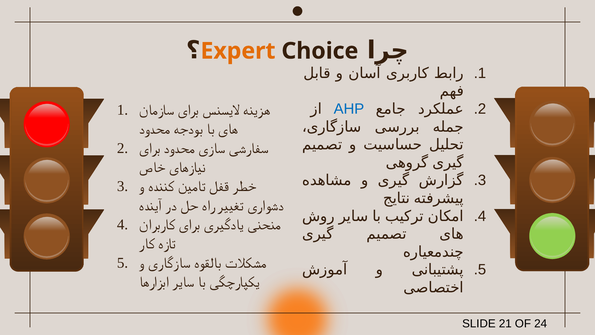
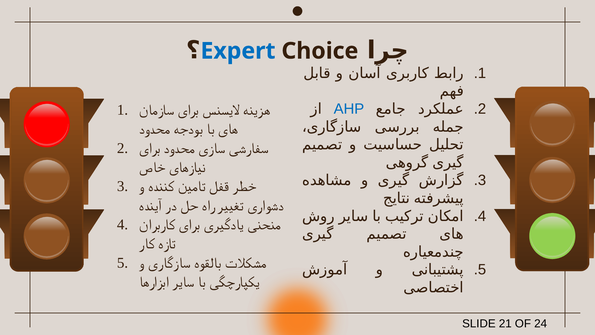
Expert colour: orange -> blue (238, 51)
